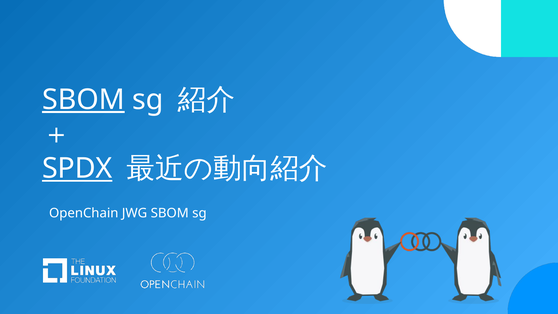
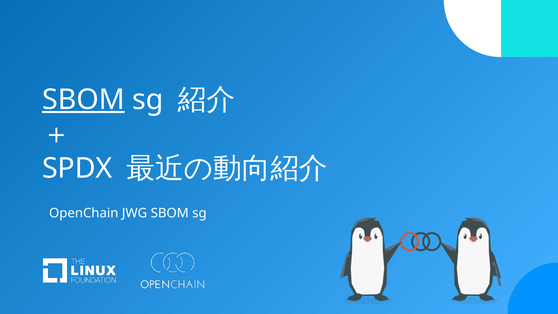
SPDX underline: present -> none (77, 168)
